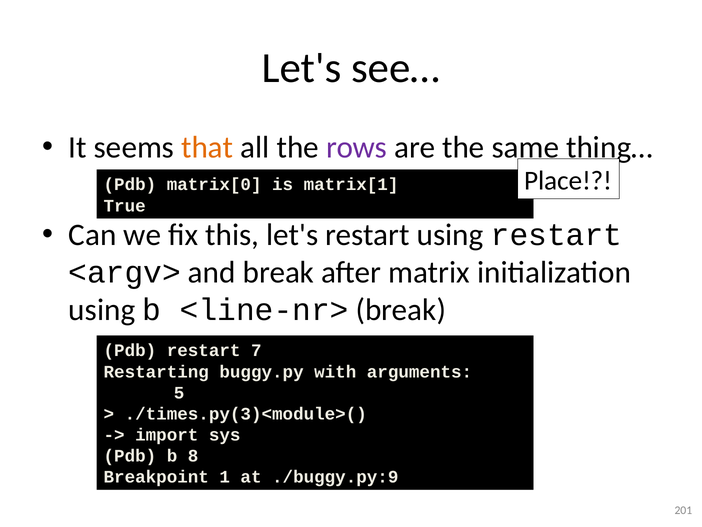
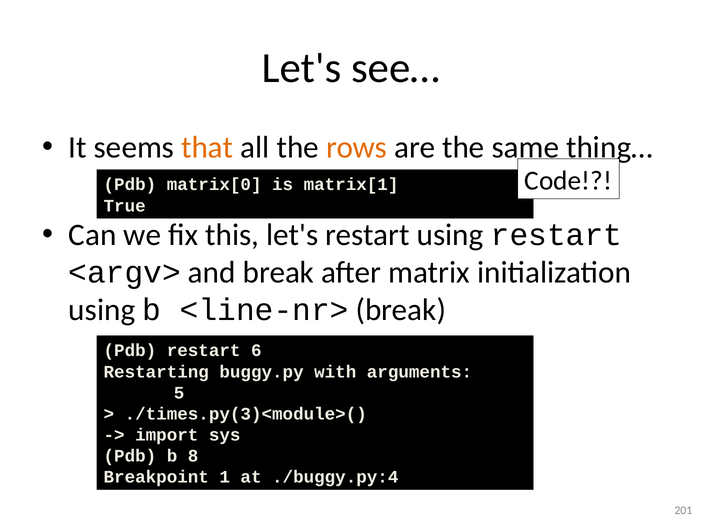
rows colour: purple -> orange (357, 147)
Place: Place -> Code (568, 181)
7: 7 -> 6 (256, 350)
./buggy.py:9: ./buggy.py:9 -> ./buggy.py:4 (335, 477)
